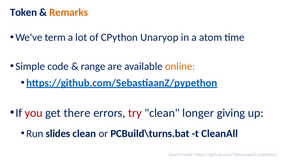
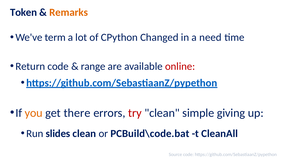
Unaryop: Unaryop -> Changed (159, 38)
atom: atom -> need (210, 38)
Simple: Simple -> Return (30, 67)
online colour: orange -> red (180, 67)
you colour: red -> orange (34, 113)
longer: longer -> simple (198, 113)
PCBuild\turns.bat: PCBuild\turns.bat -> PCBuild\code.bat (150, 134)
